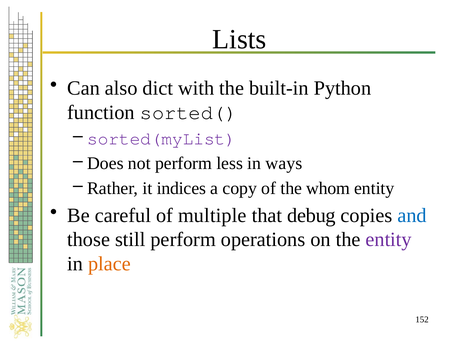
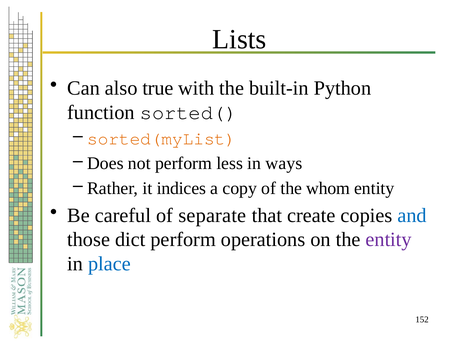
dict: dict -> true (158, 88)
sorted(myList colour: purple -> orange (162, 139)
multiple: multiple -> separate (212, 215)
debug: debug -> create (311, 215)
still: still -> dict (130, 240)
place colour: orange -> blue (109, 264)
